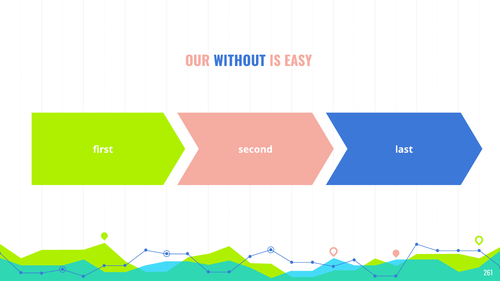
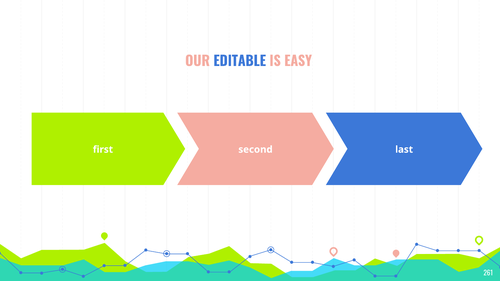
WITHOUT: WITHOUT -> EDITABLE (240, 61)
